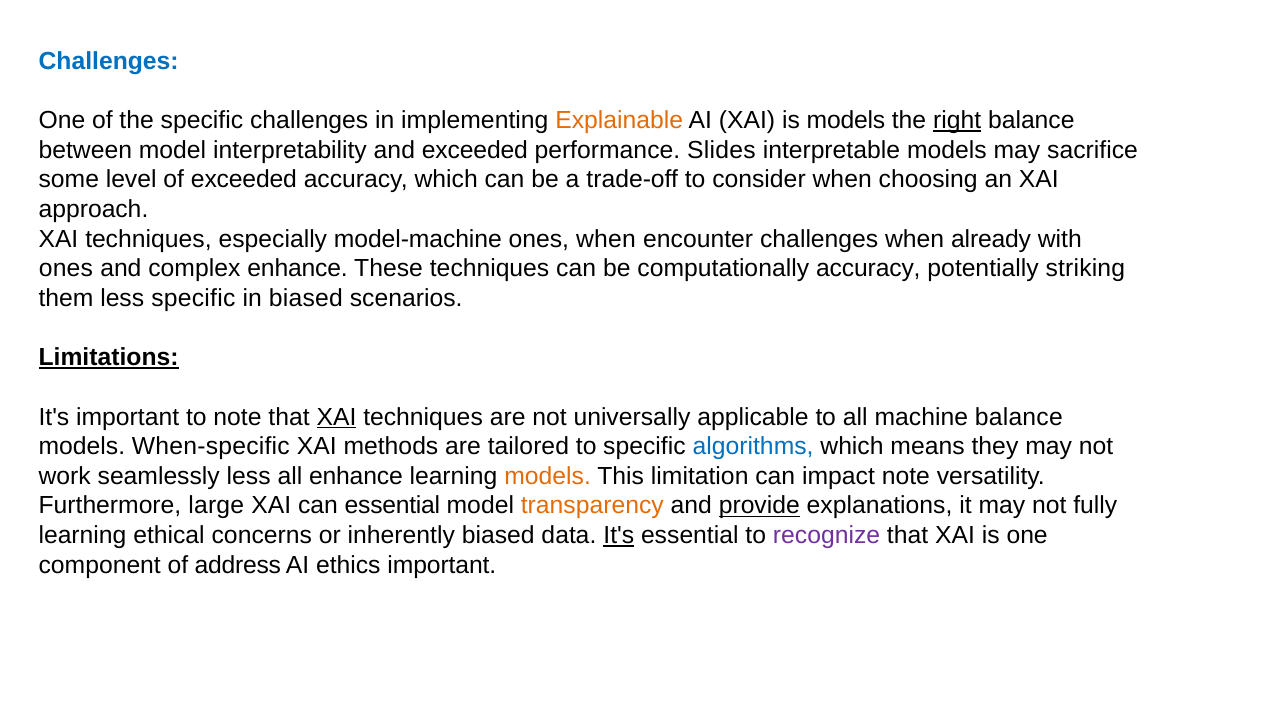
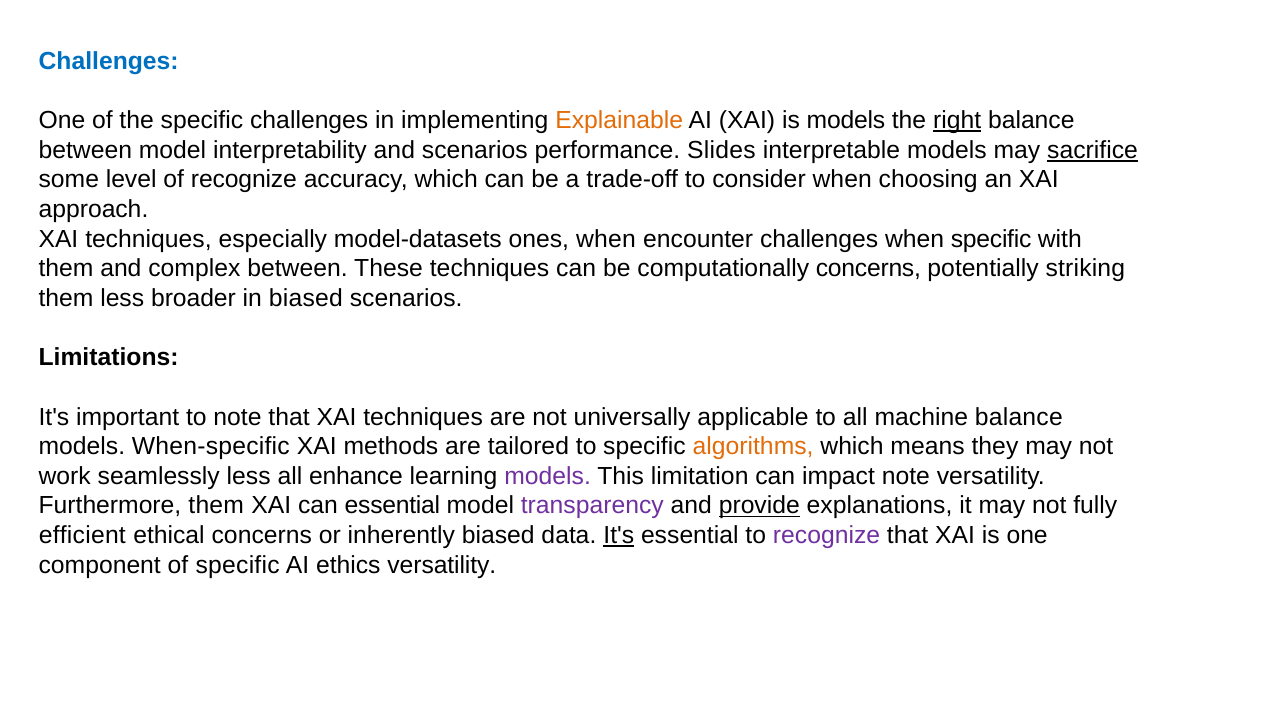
and exceeded: exceeded -> scenarios (475, 150)
sacrifice underline: none -> present (1093, 150)
of exceeded: exceeded -> recognize (244, 180)
model-machine: model-machine -> model-datasets (418, 239)
when already: already -> specific (991, 239)
ones: ones -> them (66, 269)
complex enhance: enhance -> between (298, 269)
computationally accuracy: accuracy -> concerns (868, 269)
less specific: specific -> broader (194, 298)
Limitations underline: present -> none (109, 358)
XAI underline: present -> none (336, 417)
algorithms colour: blue -> orange (753, 447)
models colour: orange -> purple (548, 476)
Furthermore large: large -> them (216, 506)
transparency colour: orange -> purple (592, 506)
learning: learning -> efficient (82, 536)
of address: address -> specific (238, 565)
ethics important: important -> versatility (442, 565)
